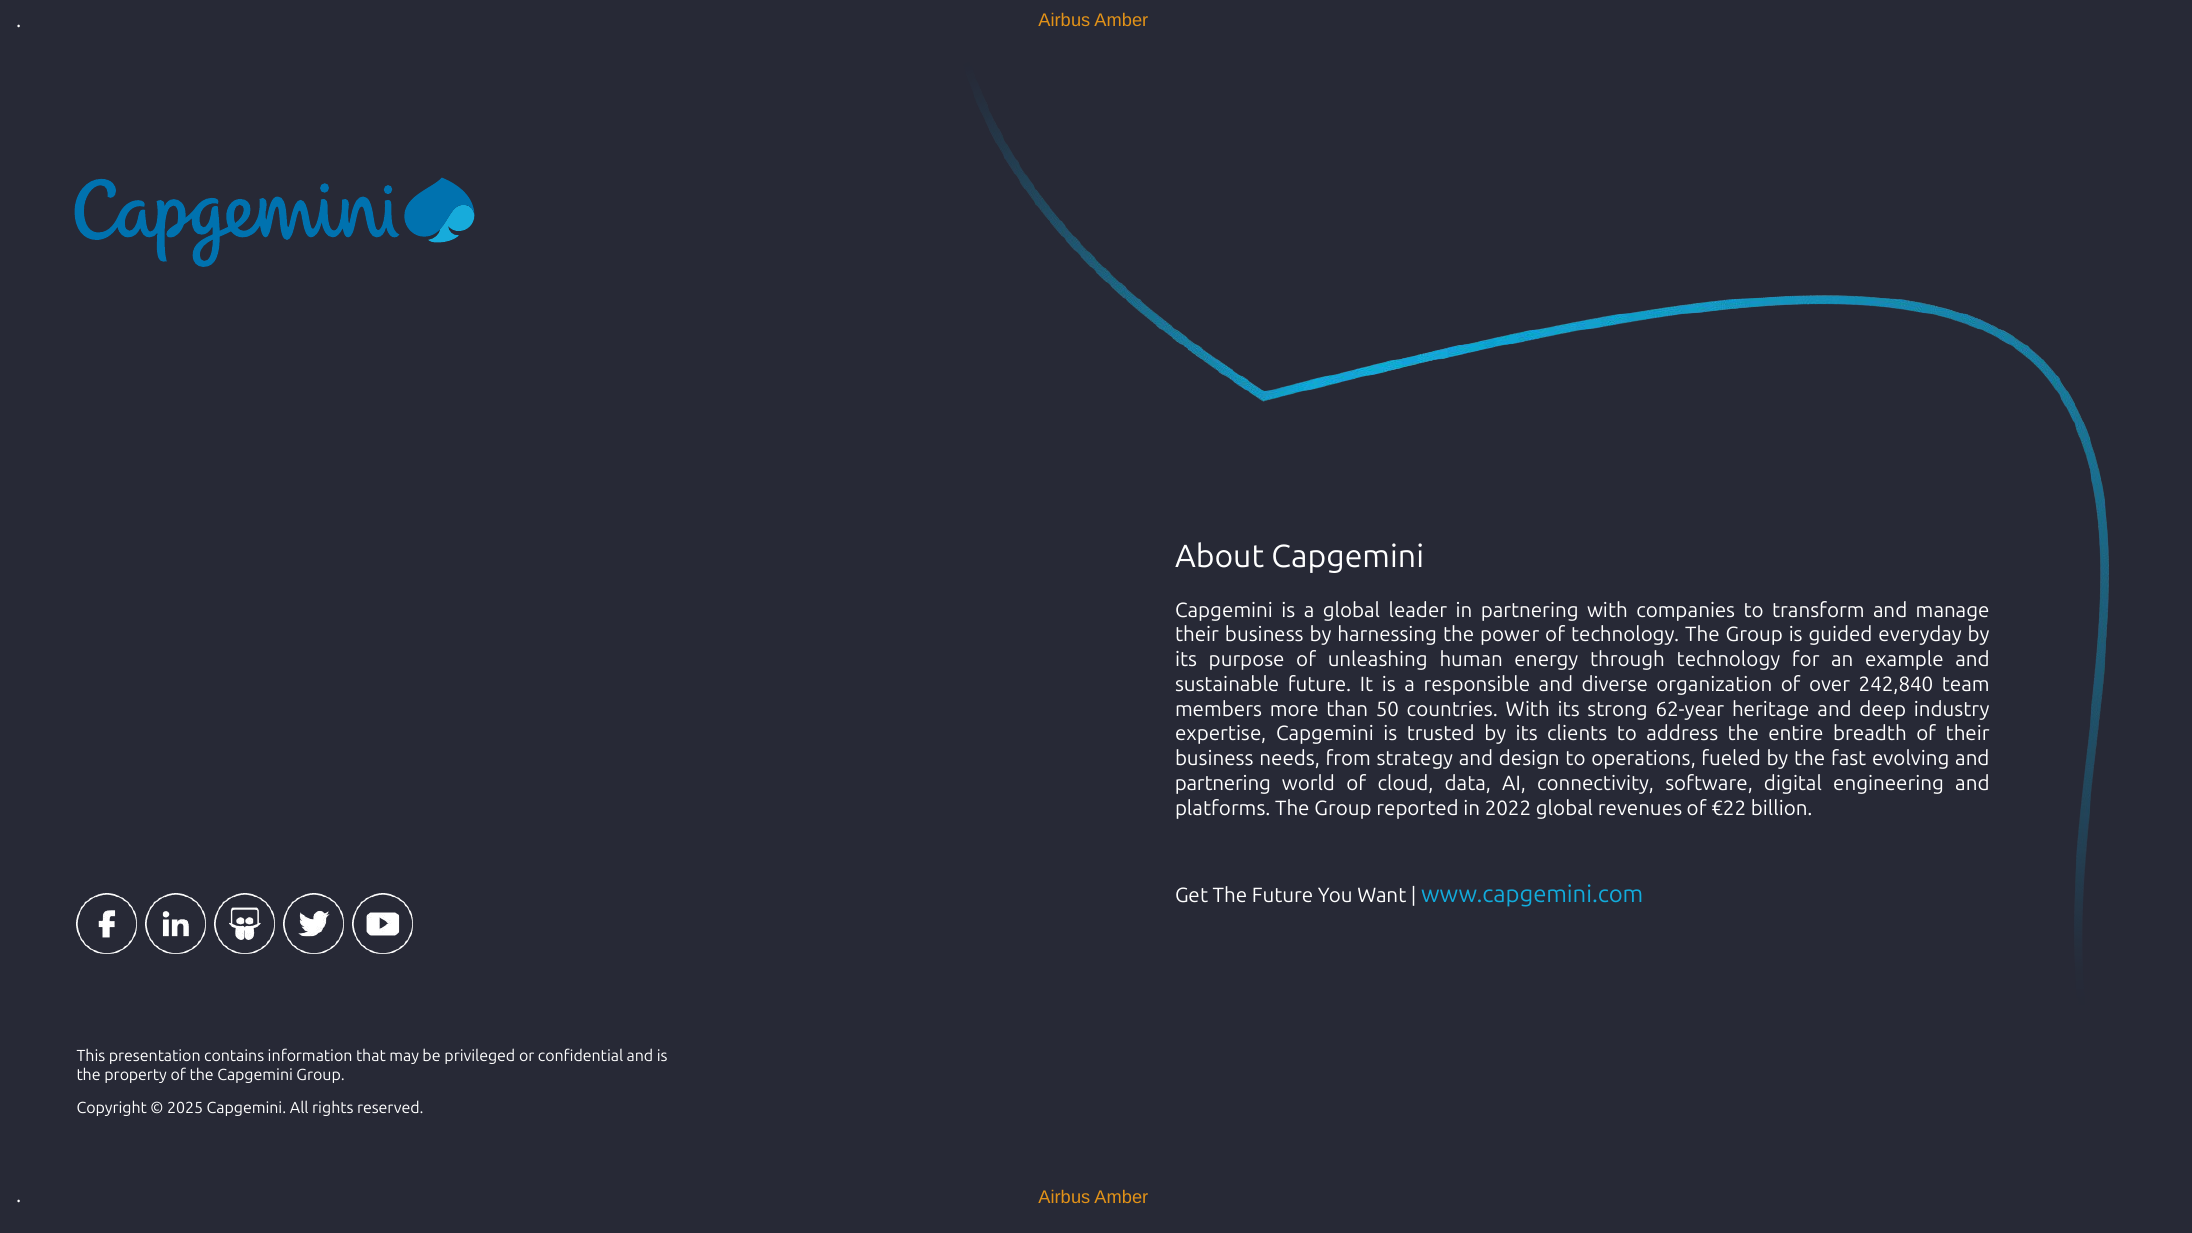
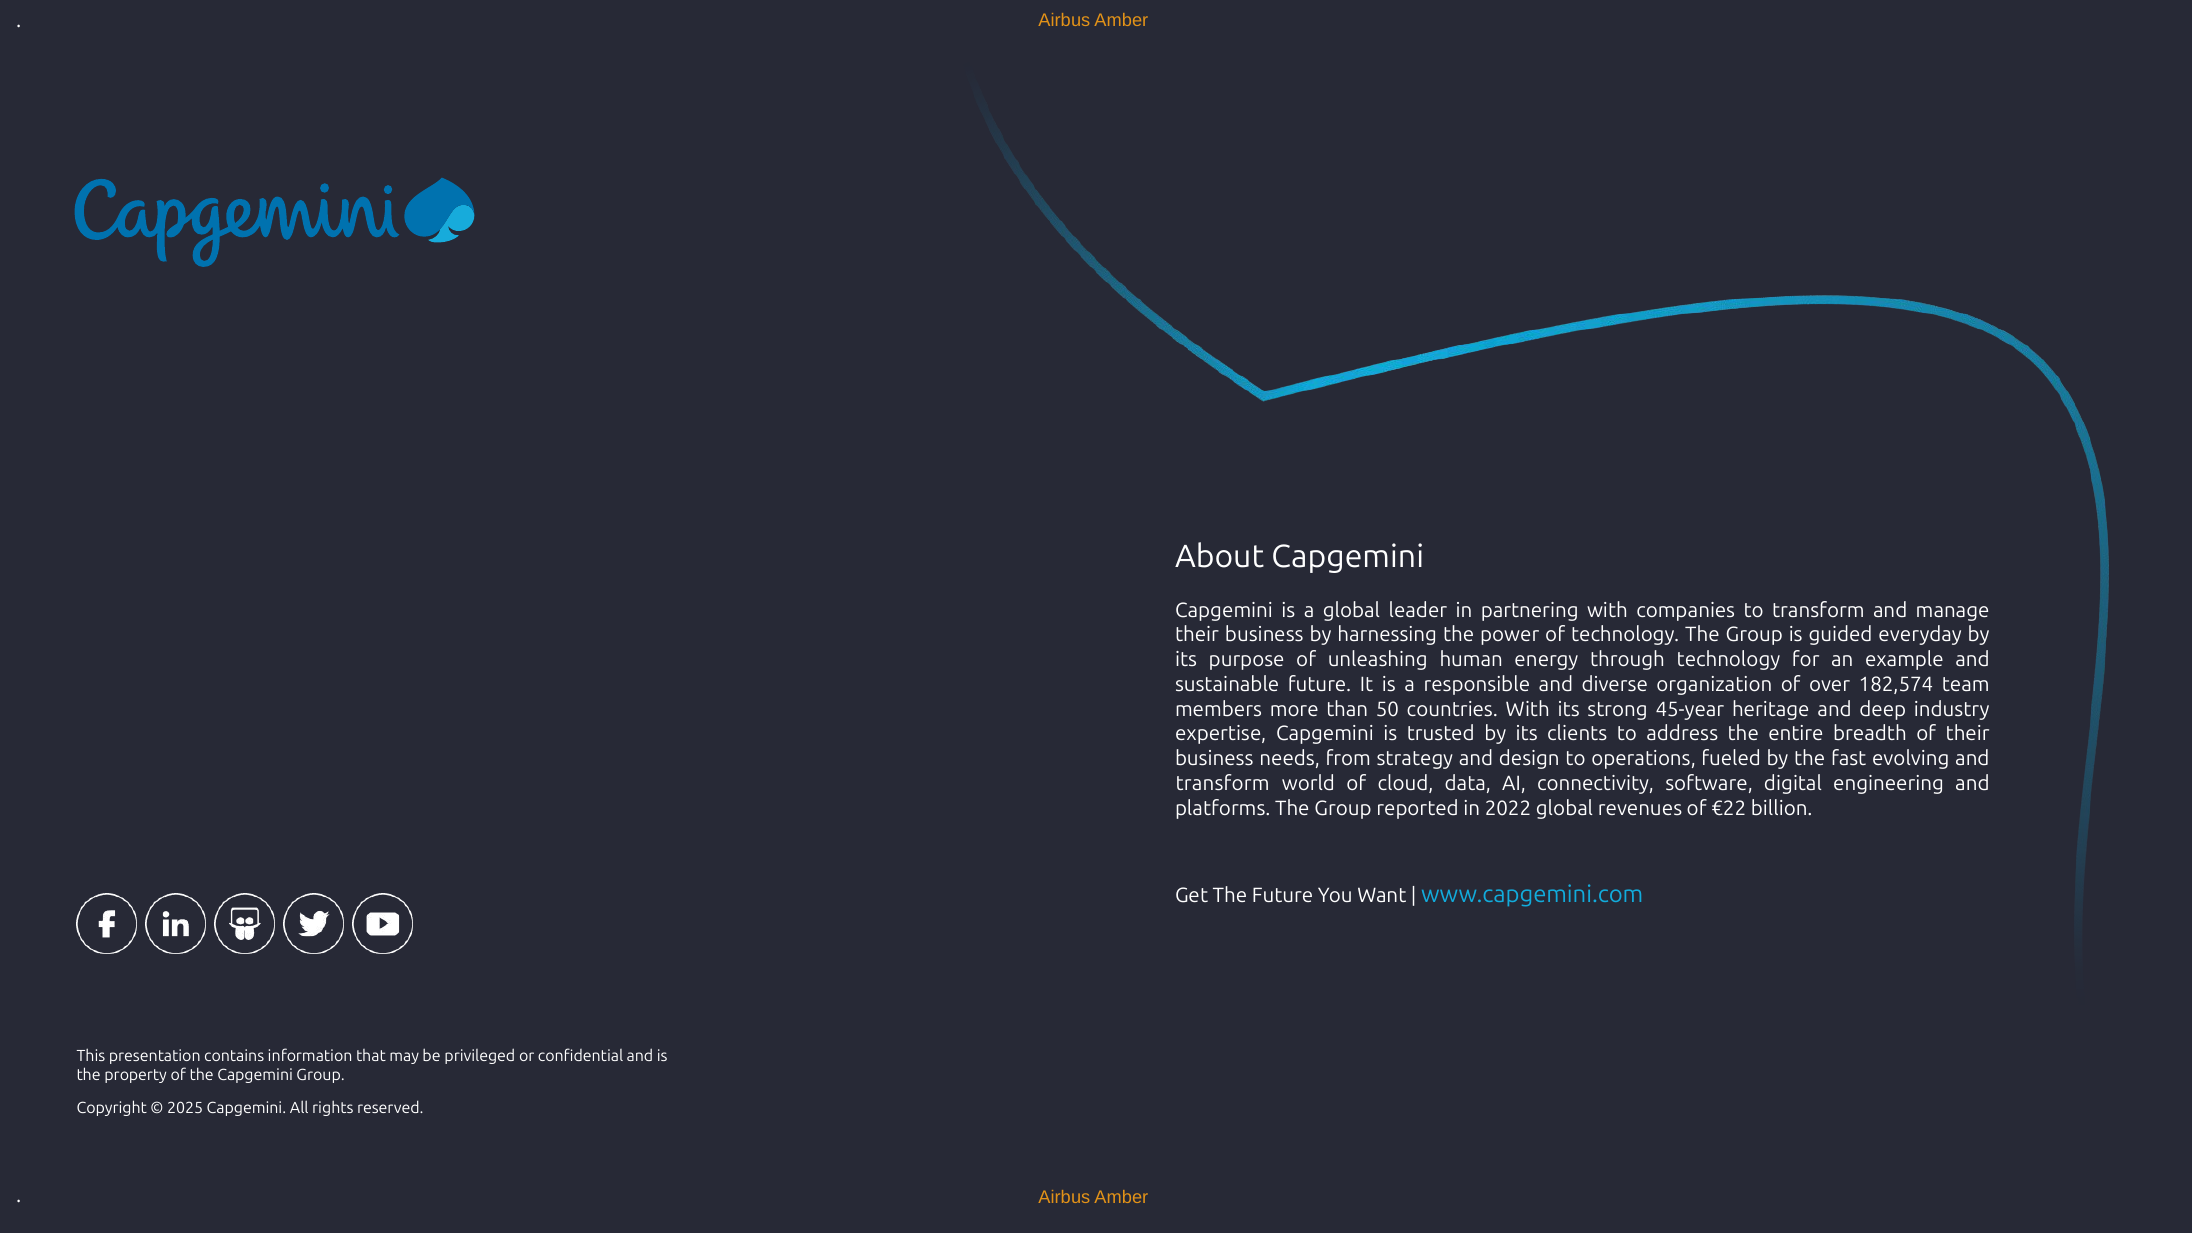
242,840: 242,840 -> 182,574 (1896, 685)
62-year: 62-year -> 45-year (1690, 709)
partnering: partnering -> transform (1223, 783)
